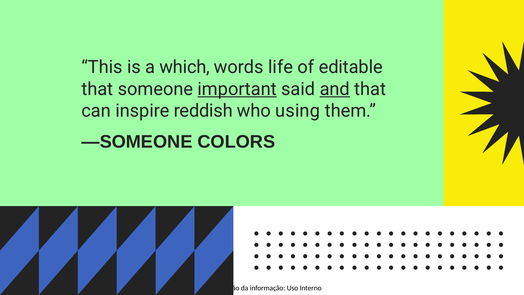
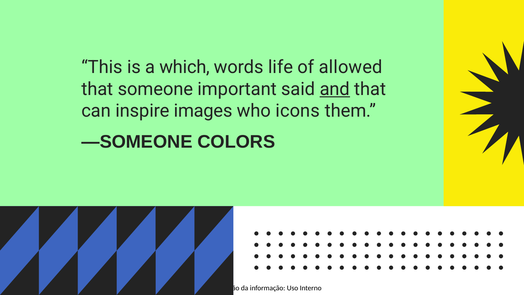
editable: editable -> allowed (351, 67)
important underline: present -> none (237, 89)
reddish: reddish -> images (203, 111)
using: using -> icons (298, 111)
